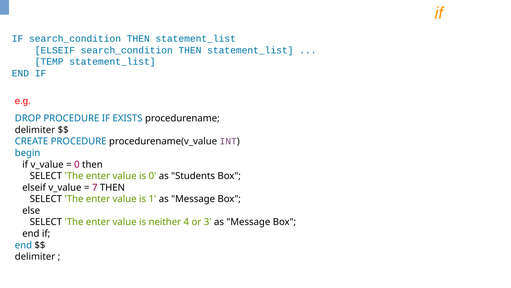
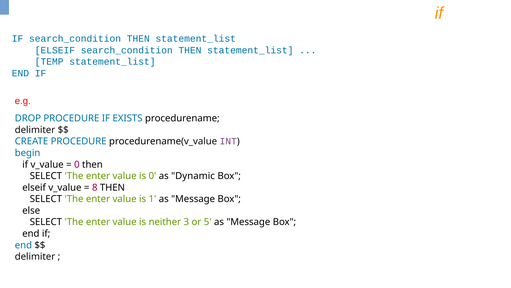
Students: Students -> Dynamic (193, 176)
7: 7 -> 8 (95, 187)
4: 4 -> 3 (186, 222)
3: 3 -> 5 (208, 222)
